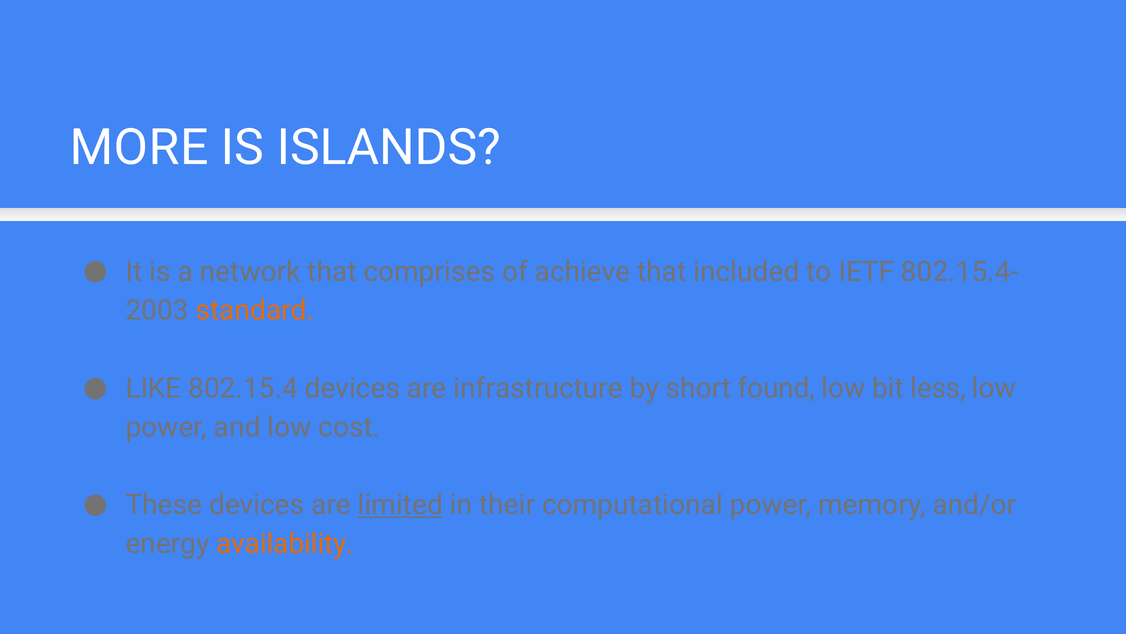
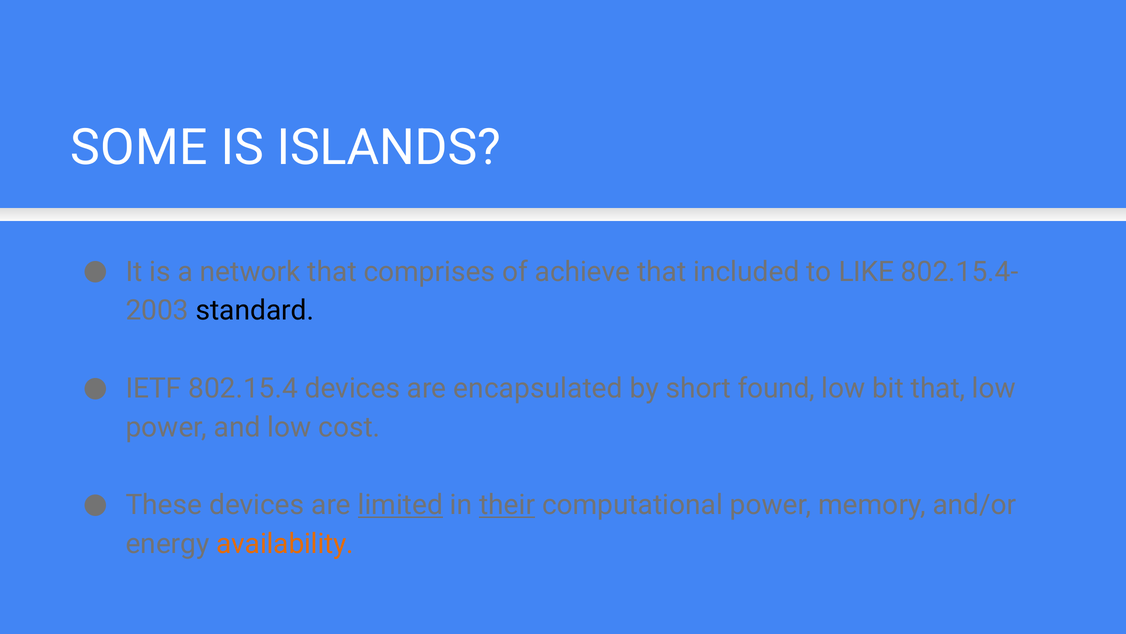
MORE: MORE -> SOME (139, 148)
IETF: IETF -> LIKE (866, 272)
standard colour: orange -> black (255, 310)
LIKE: LIKE -> IETF (153, 388)
infrastructure: infrastructure -> encapsulated (538, 388)
bit less: less -> that (938, 388)
their underline: none -> present (507, 505)
